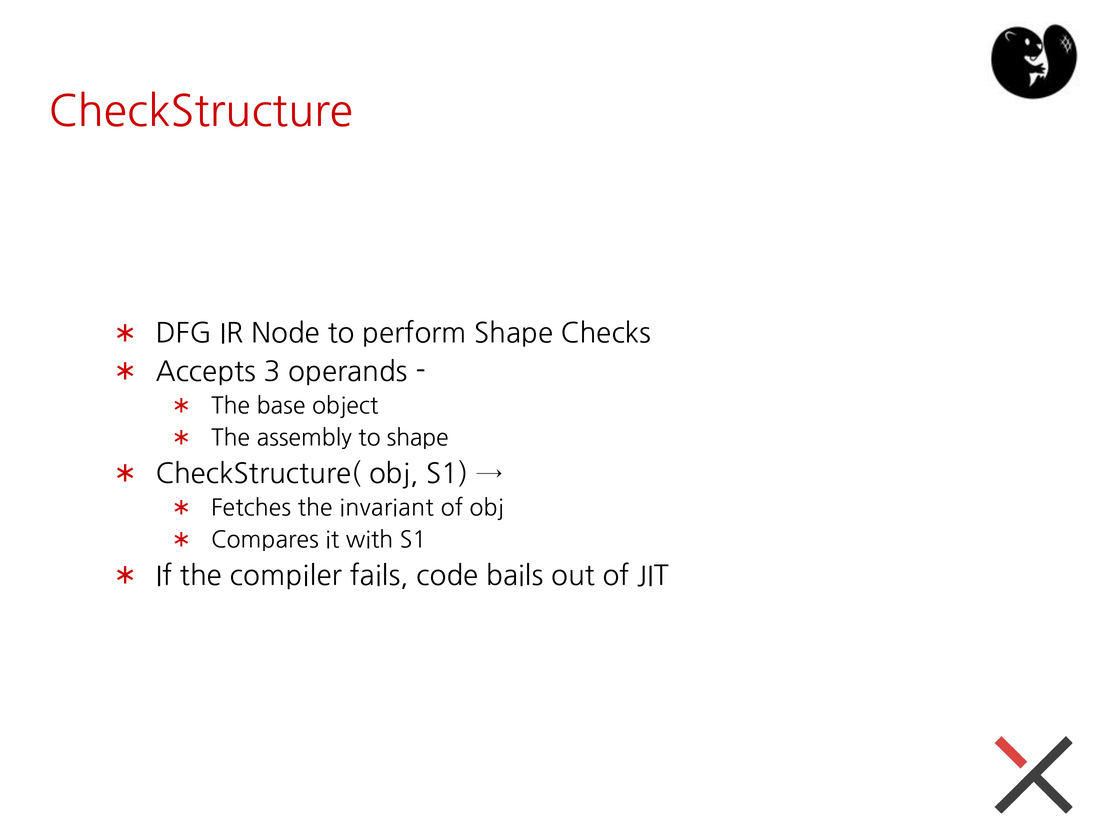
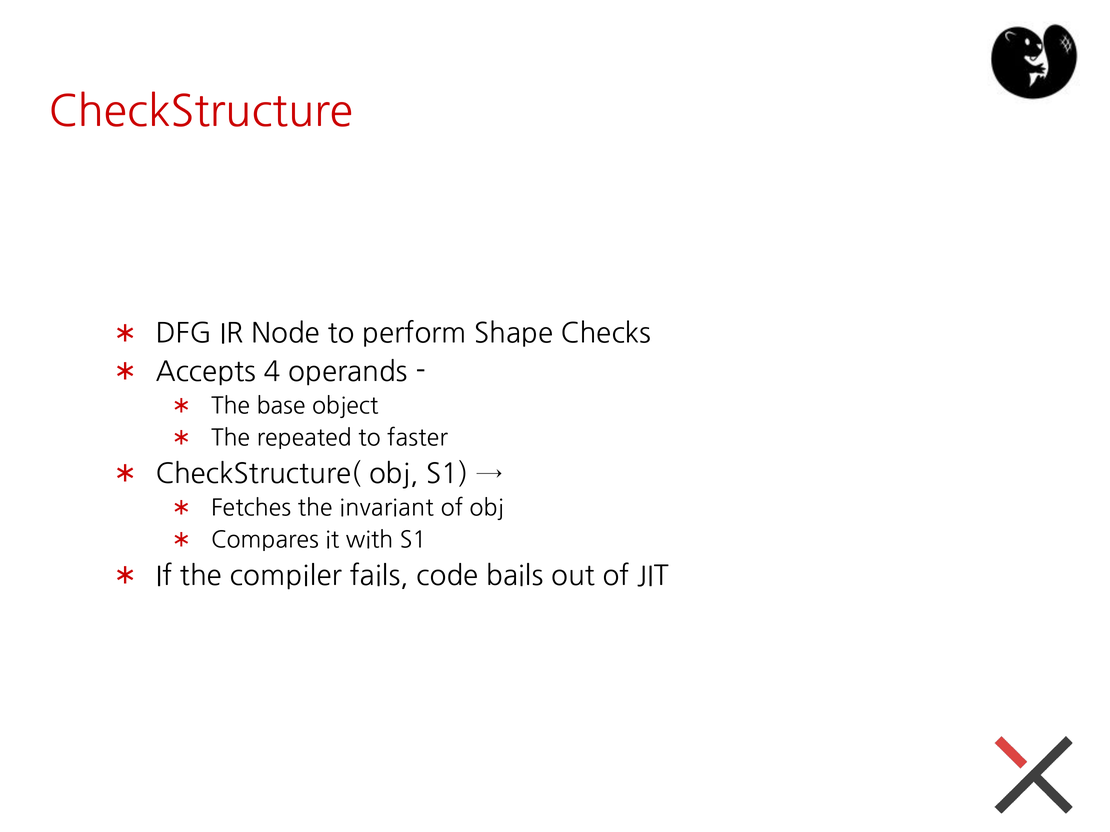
3: 3 -> 4 (272, 372)
assembly: assembly -> repeated (304, 438)
to shape: shape -> faster (417, 438)
